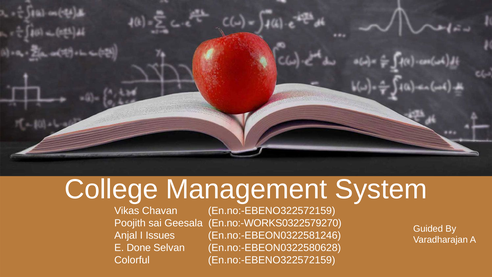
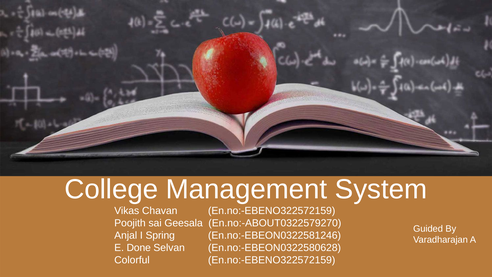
En.no:-WORKS0322579270: En.no:-WORKS0322579270 -> En.no:-ABOUT0322579270 (275, 223)
Issues: Issues -> Spring (160, 235)
